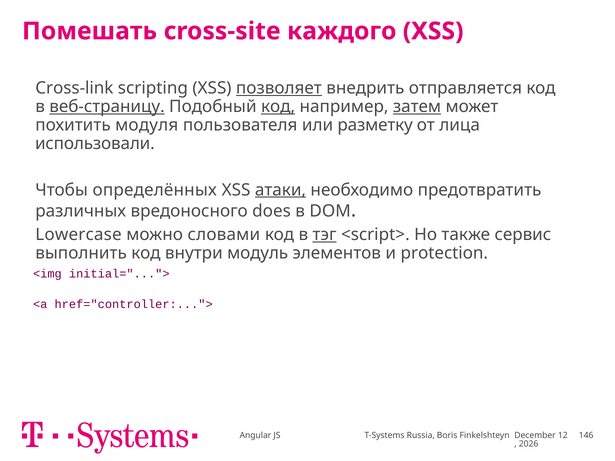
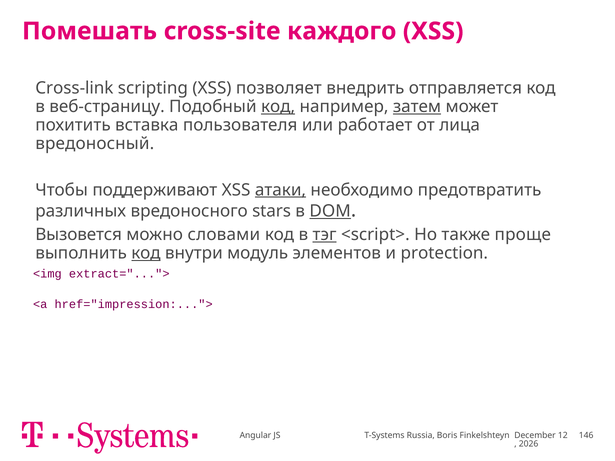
позволяет underline: present -> none (279, 88)
веб-страницу underline: present -> none (107, 107)
модуля: модуля -> вставка (147, 125)
разметку: разметку -> работает (375, 125)
использовали: использовали -> вредоносный (95, 144)
определённых: определённых -> поддерживают (155, 190)
does: does -> stars (272, 211)
DOM underline: none -> present (330, 211)
Lowercase: Lowercase -> Вызовется (79, 235)
сервис: сервис -> проще (523, 235)
код underline: none -> present (146, 253)
initial="...">: initial="..."> -> extract="..."> (119, 274)
href="controller:...">: href="controller:..."> -> href="impression:..."> (134, 304)
